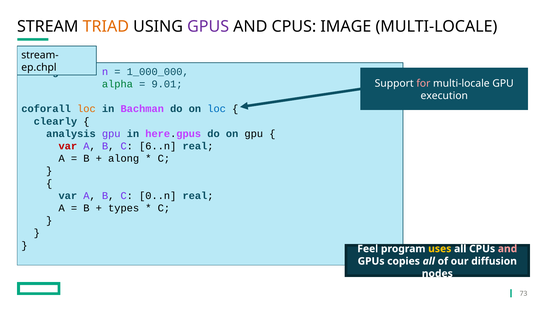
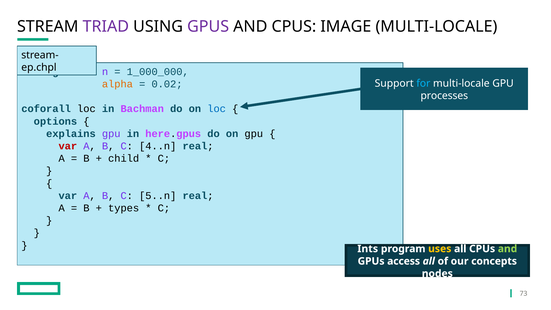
TRIAD colour: orange -> purple (106, 27)
alpha colour: green -> orange (117, 84)
9.01: 9.01 -> 0.02 (167, 84)
for colour: pink -> light blue (423, 83)
execution: execution -> processes (444, 96)
loc colour: orange -> black (86, 109)
clearly: clearly -> options (55, 121)
analysis: analysis -> explains (71, 134)
6..n: 6..n -> 4..n (158, 146)
along: along -> child (124, 158)
0..n: 0..n -> 5..n (158, 196)
Feel: Feel -> Ints (368, 249)
and colour: pink -> light green (508, 249)
copies: copies -> access (404, 261)
diffusion: diffusion -> concepts (494, 261)
